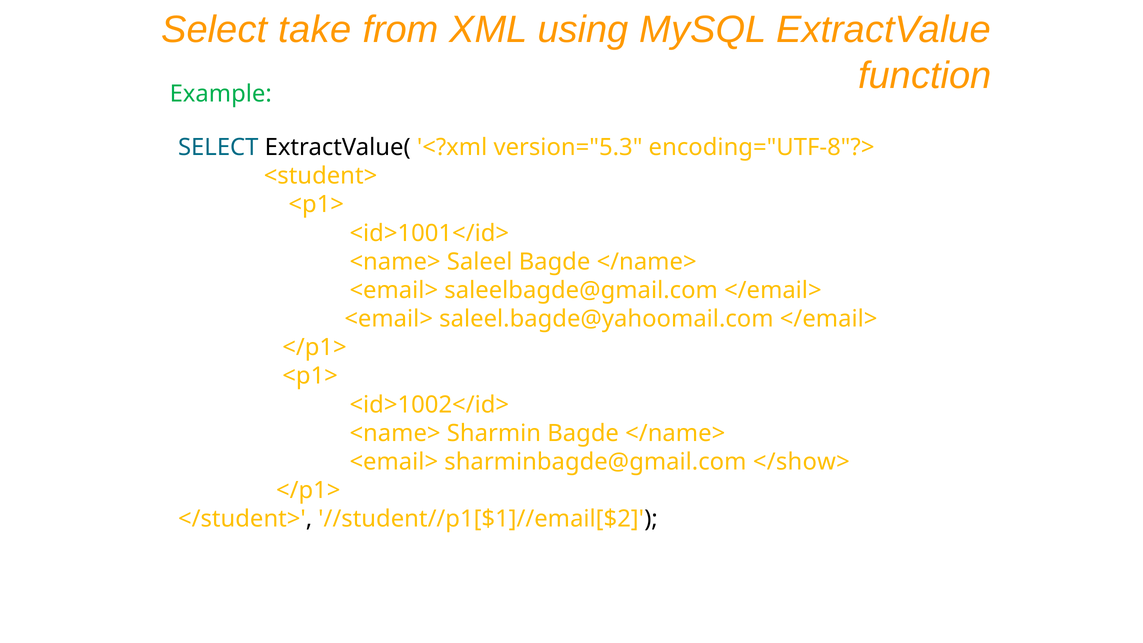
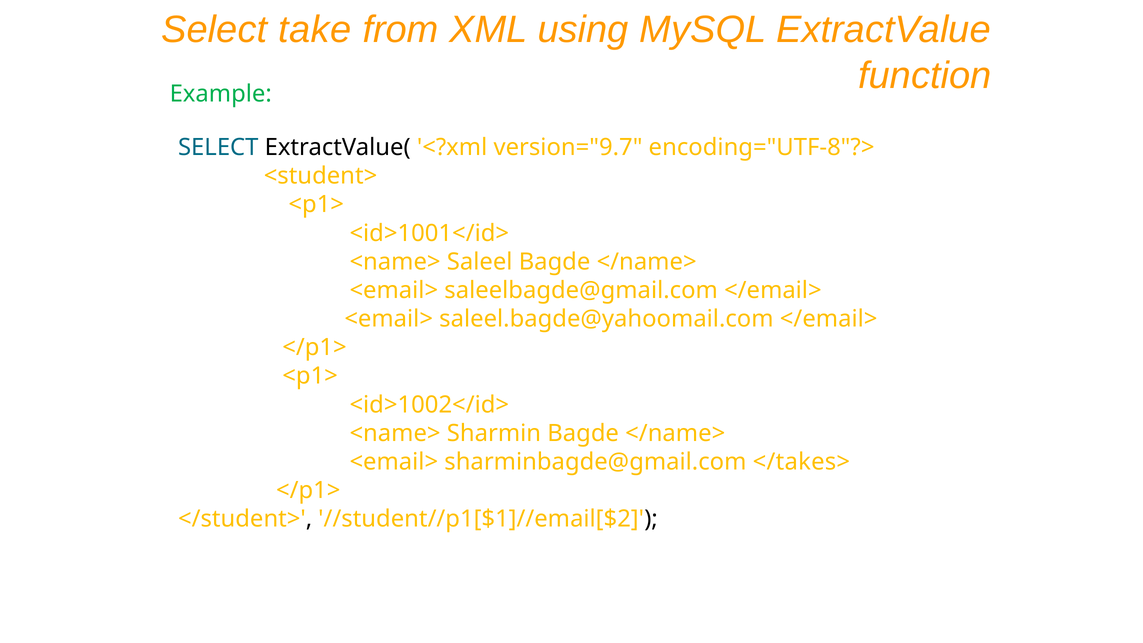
version="5.3: version="5.3 -> version="9.7 (568, 147)
</show>: </show> -> </takes> (801, 462)
